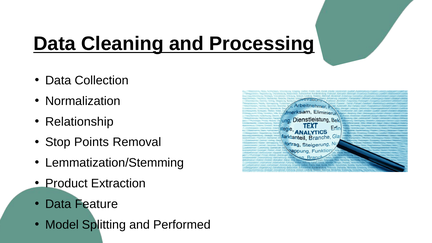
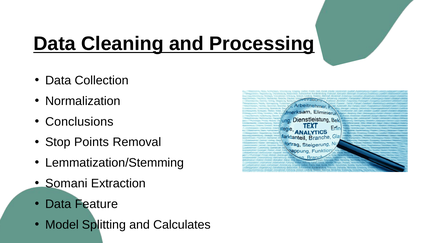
Relationship: Relationship -> Conclusions (79, 122)
Product: Product -> Somani (66, 184)
Performed: Performed -> Calculates (182, 225)
